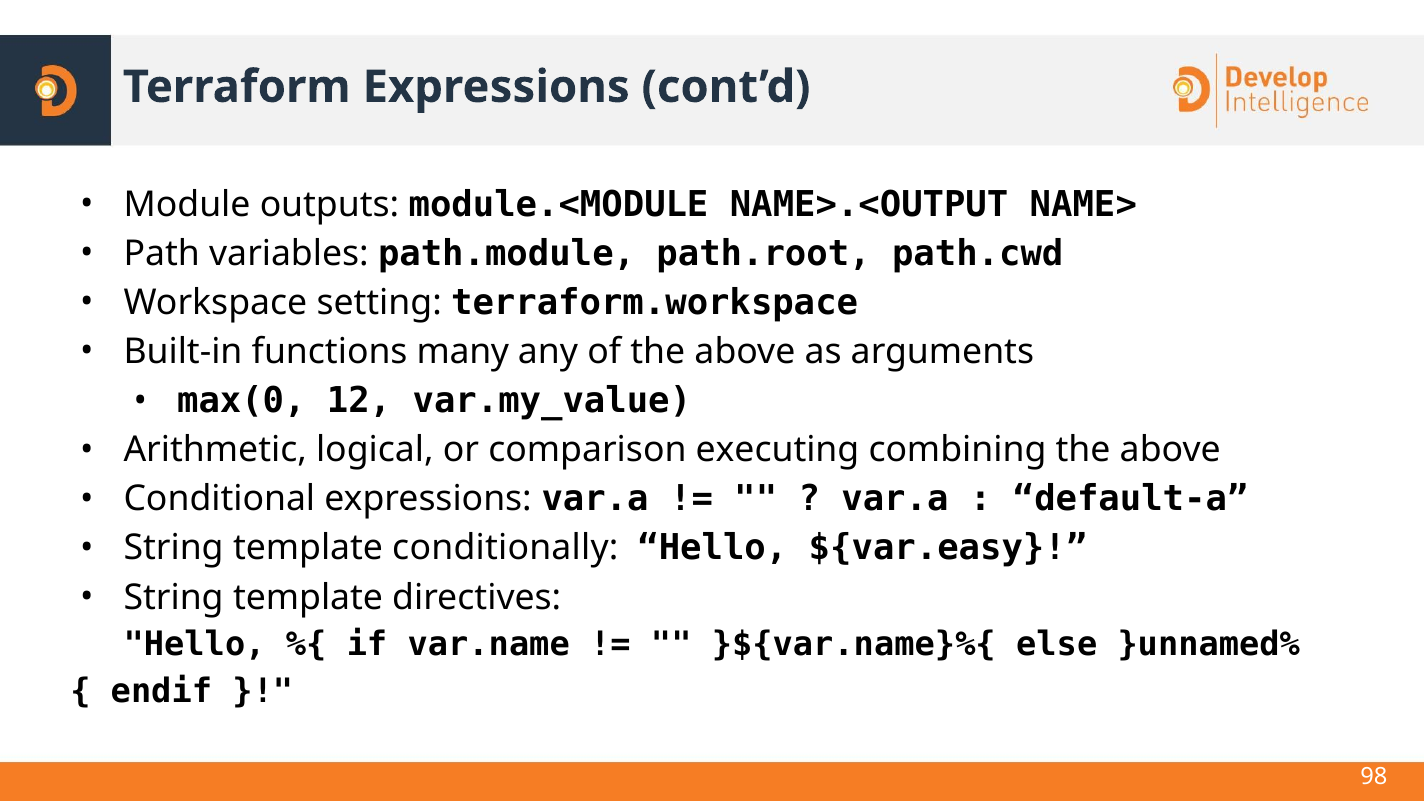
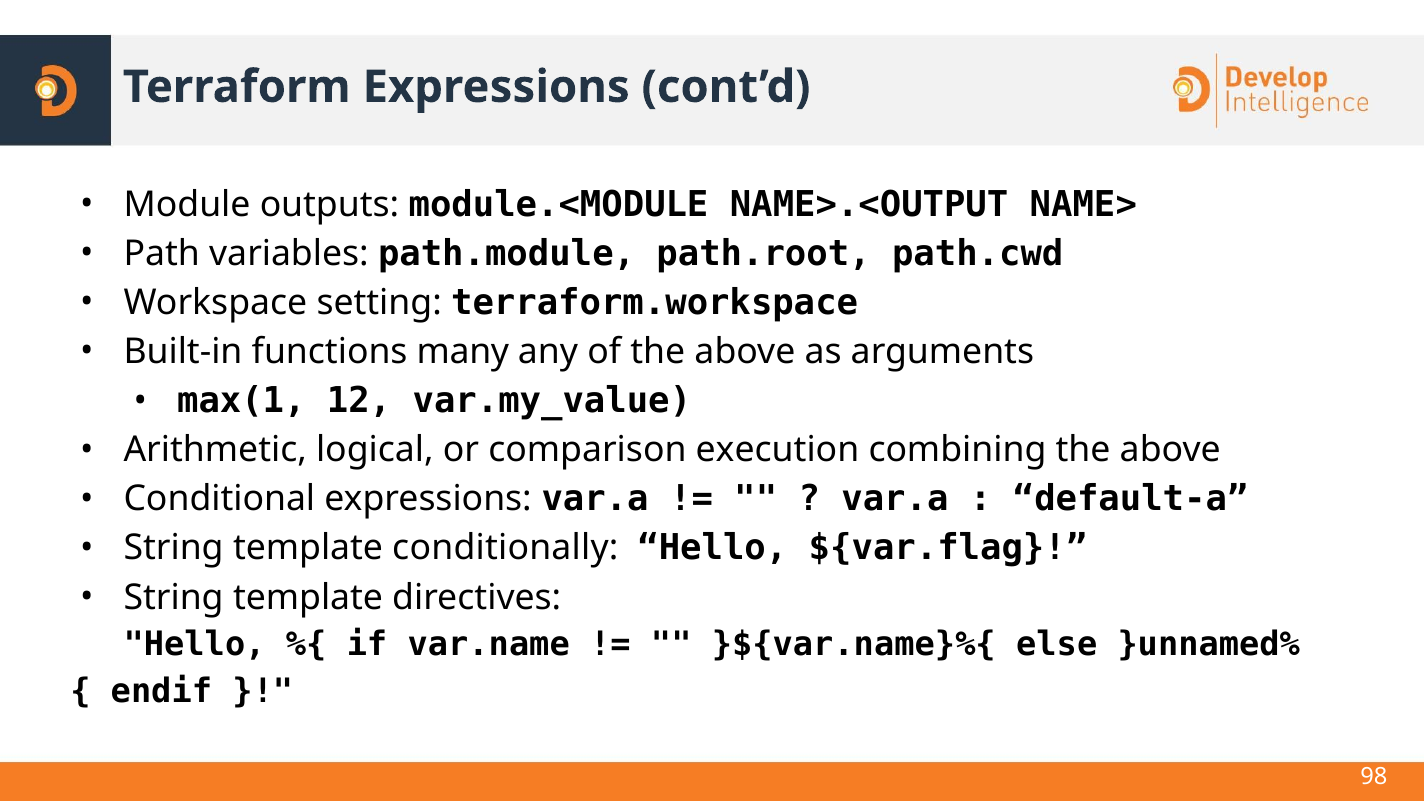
max(0: max(0 -> max(1 (241, 401)
executing: executing -> execution (777, 450)
${var.easy: ${var.easy -> ${var.flag (948, 548)
